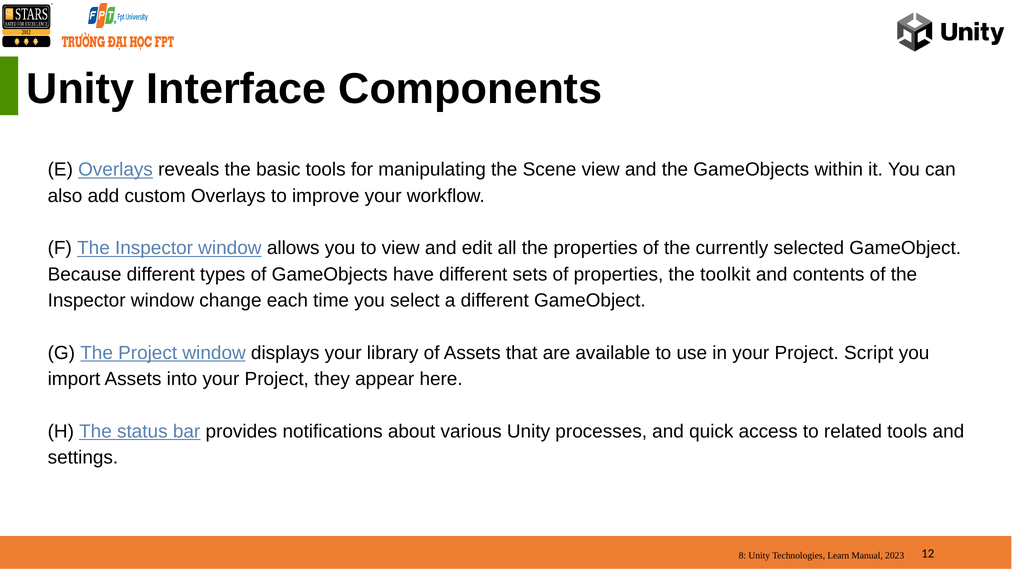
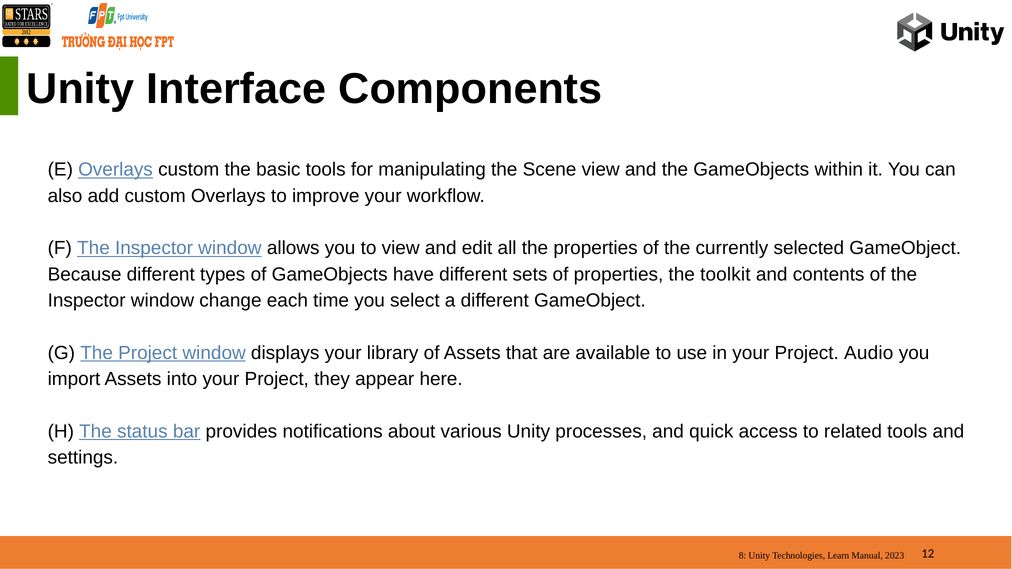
Overlays reveals: reveals -> custom (189, 170)
Script: Script -> Audio (869, 353)
